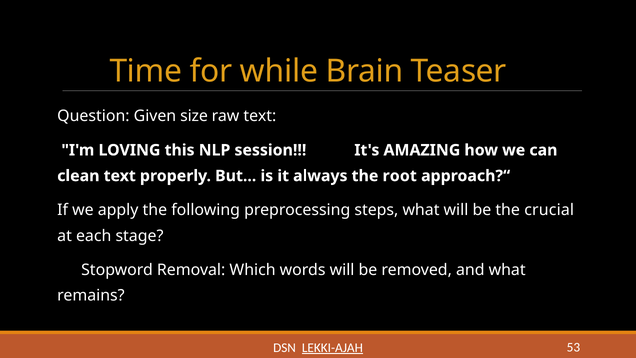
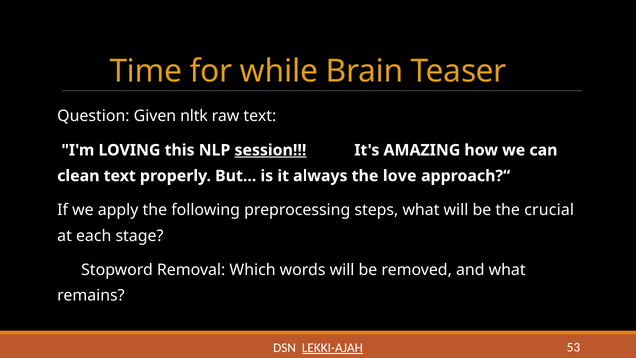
size: size -> nltk (194, 116)
session underline: none -> present (270, 150)
root: root -> love (400, 176)
